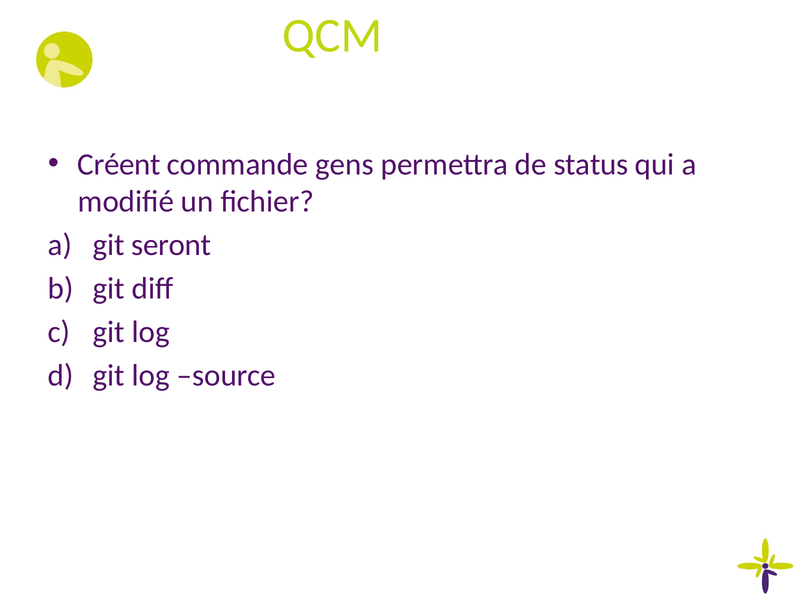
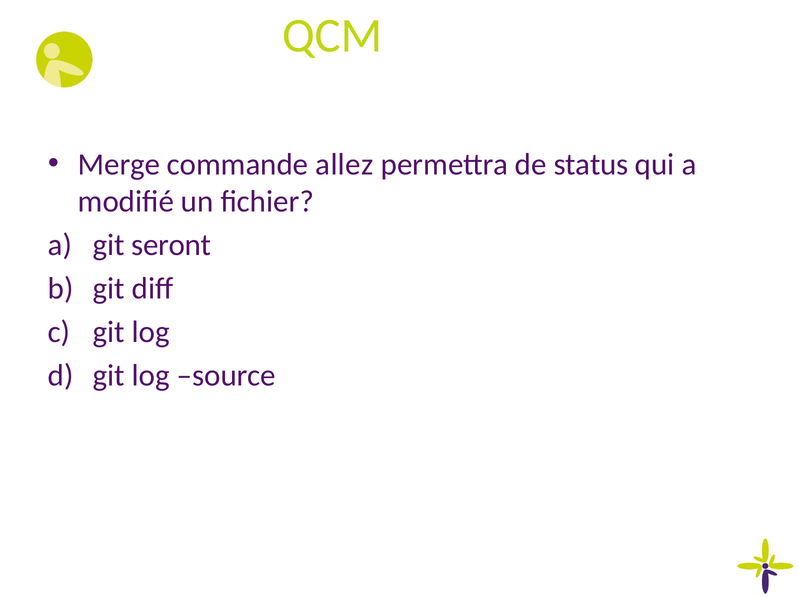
Créent: Créent -> Merge (119, 164)
gens: gens -> allez (344, 164)
